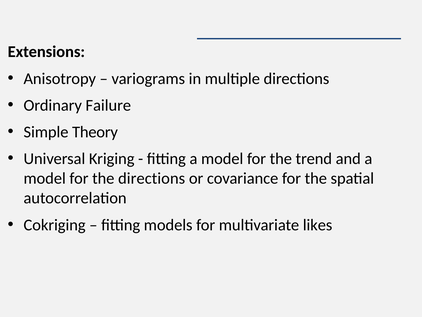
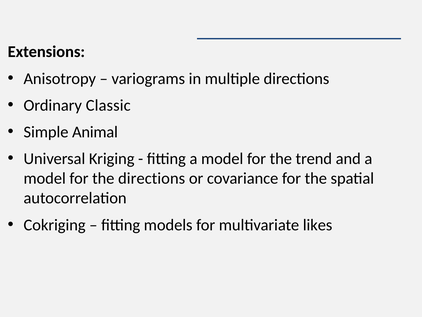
Failure: Failure -> Classic (108, 105)
Theory: Theory -> Animal (95, 132)
